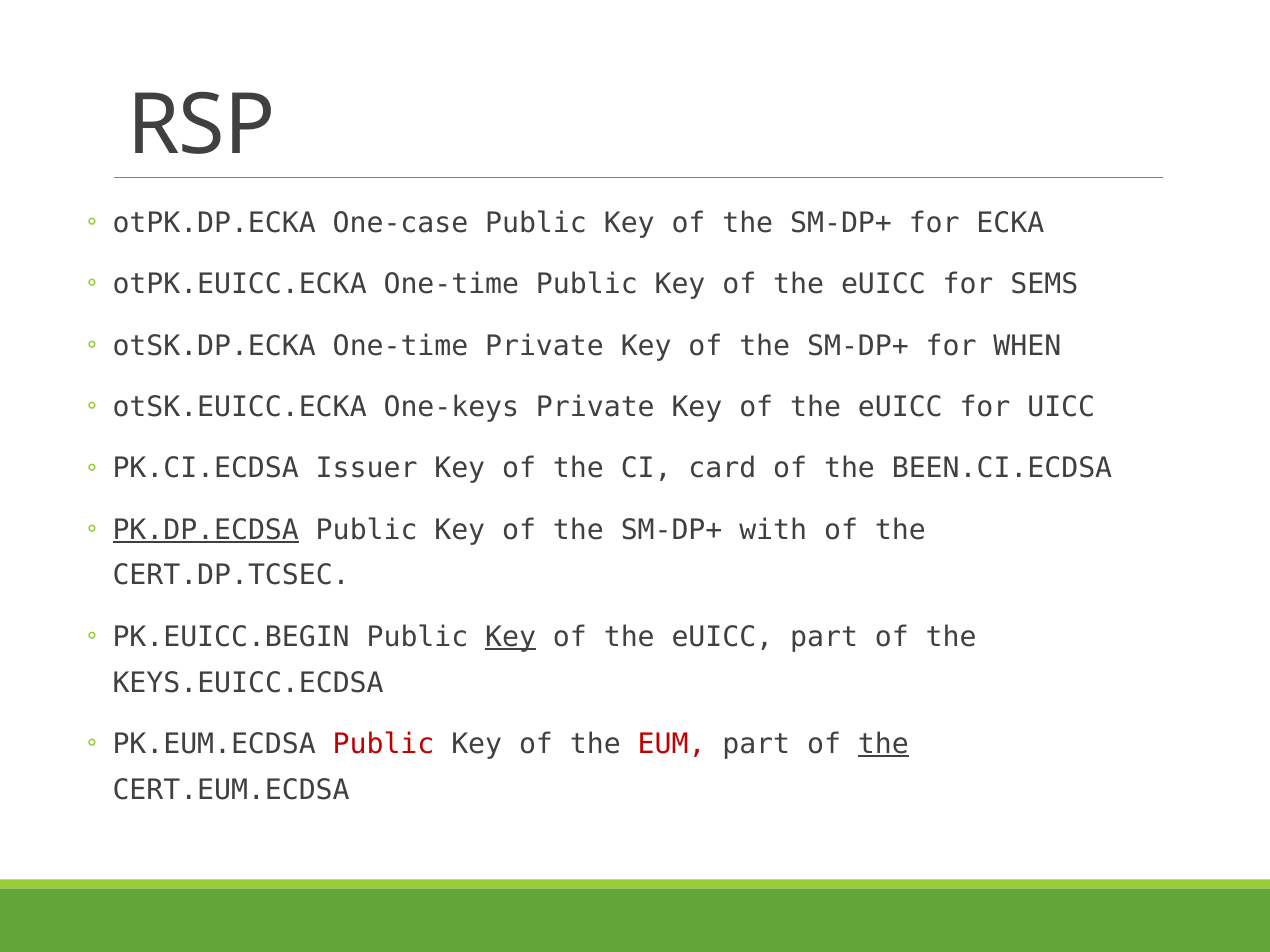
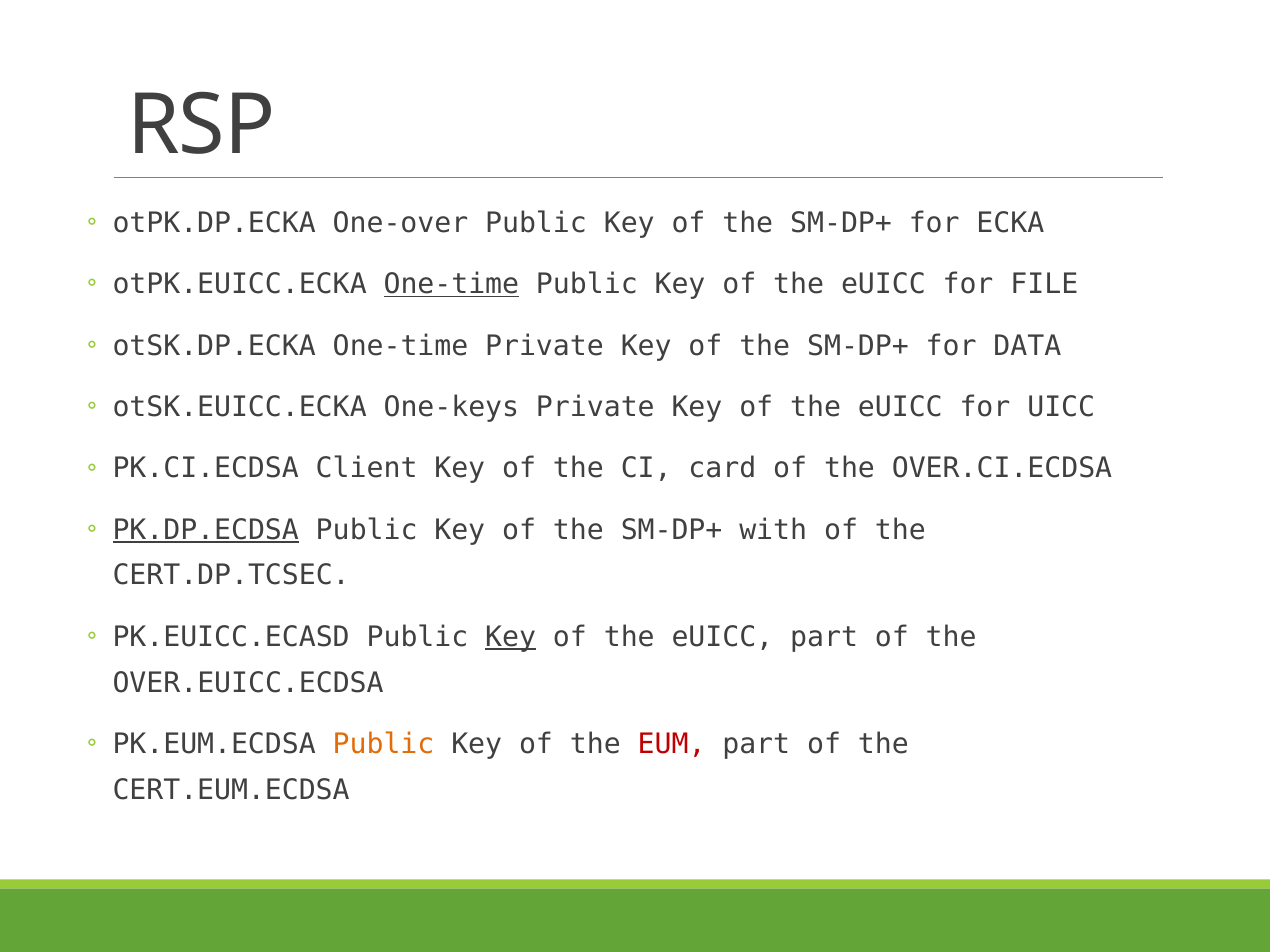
One-case: One-case -> One-over (400, 223)
One-time underline: none -> present (451, 285)
SEMS: SEMS -> FILE (1044, 285)
WHEN: WHEN -> DATA (1027, 346)
Issuer: Issuer -> Client (367, 469)
BEEN.CI.ECDSA: BEEN.CI.ECDSA -> OVER.CI.ECDSA (1002, 469)
PK.EUICC.BEGIN: PK.EUICC.BEGIN -> PK.EUICC.ECASD (231, 637)
KEYS.EUICC.ECDSA: KEYS.EUICC.ECDSA -> OVER.EUICC.ECDSA (248, 683)
Public colour: red -> orange (384, 745)
the underline: present -> none (883, 745)
